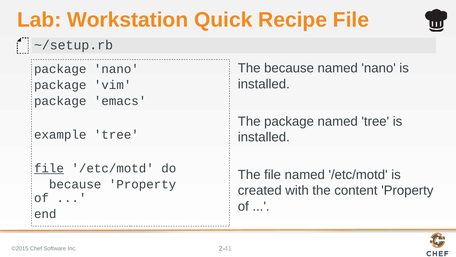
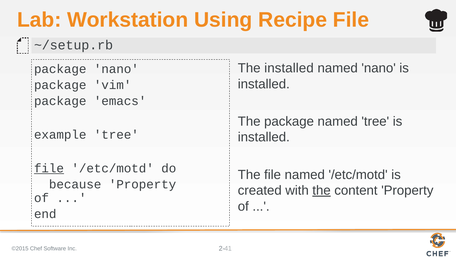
Quick: Quick -> Using (223, 20)
The because: because -> installed (289, 68)
the underline: none -> present (322, 190)
